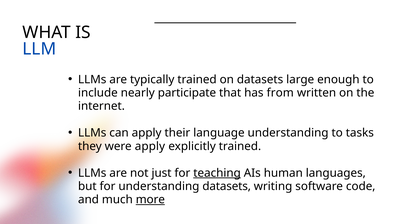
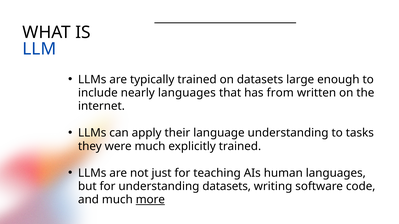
nearly participate: participate -> languages (187, 93)
were apply: apply -> much (150, 147)
teaching underline: present -> none (217, 173)
